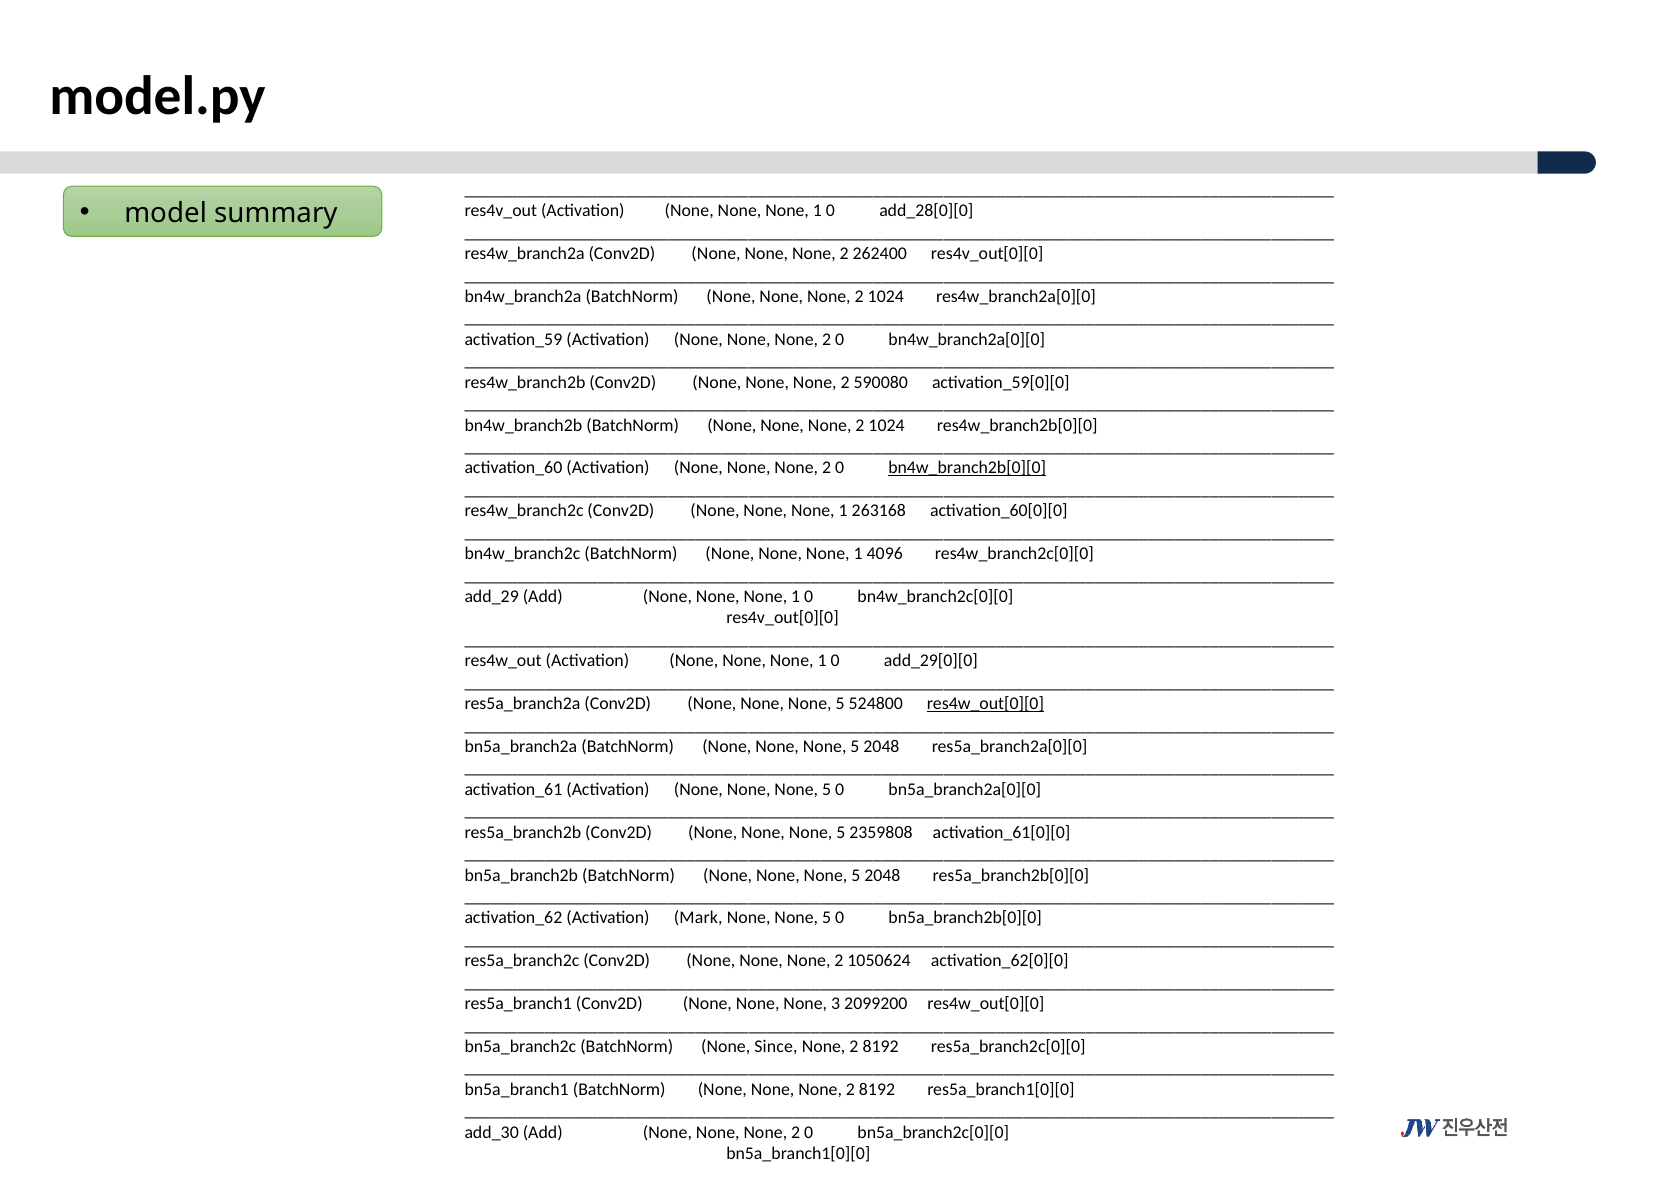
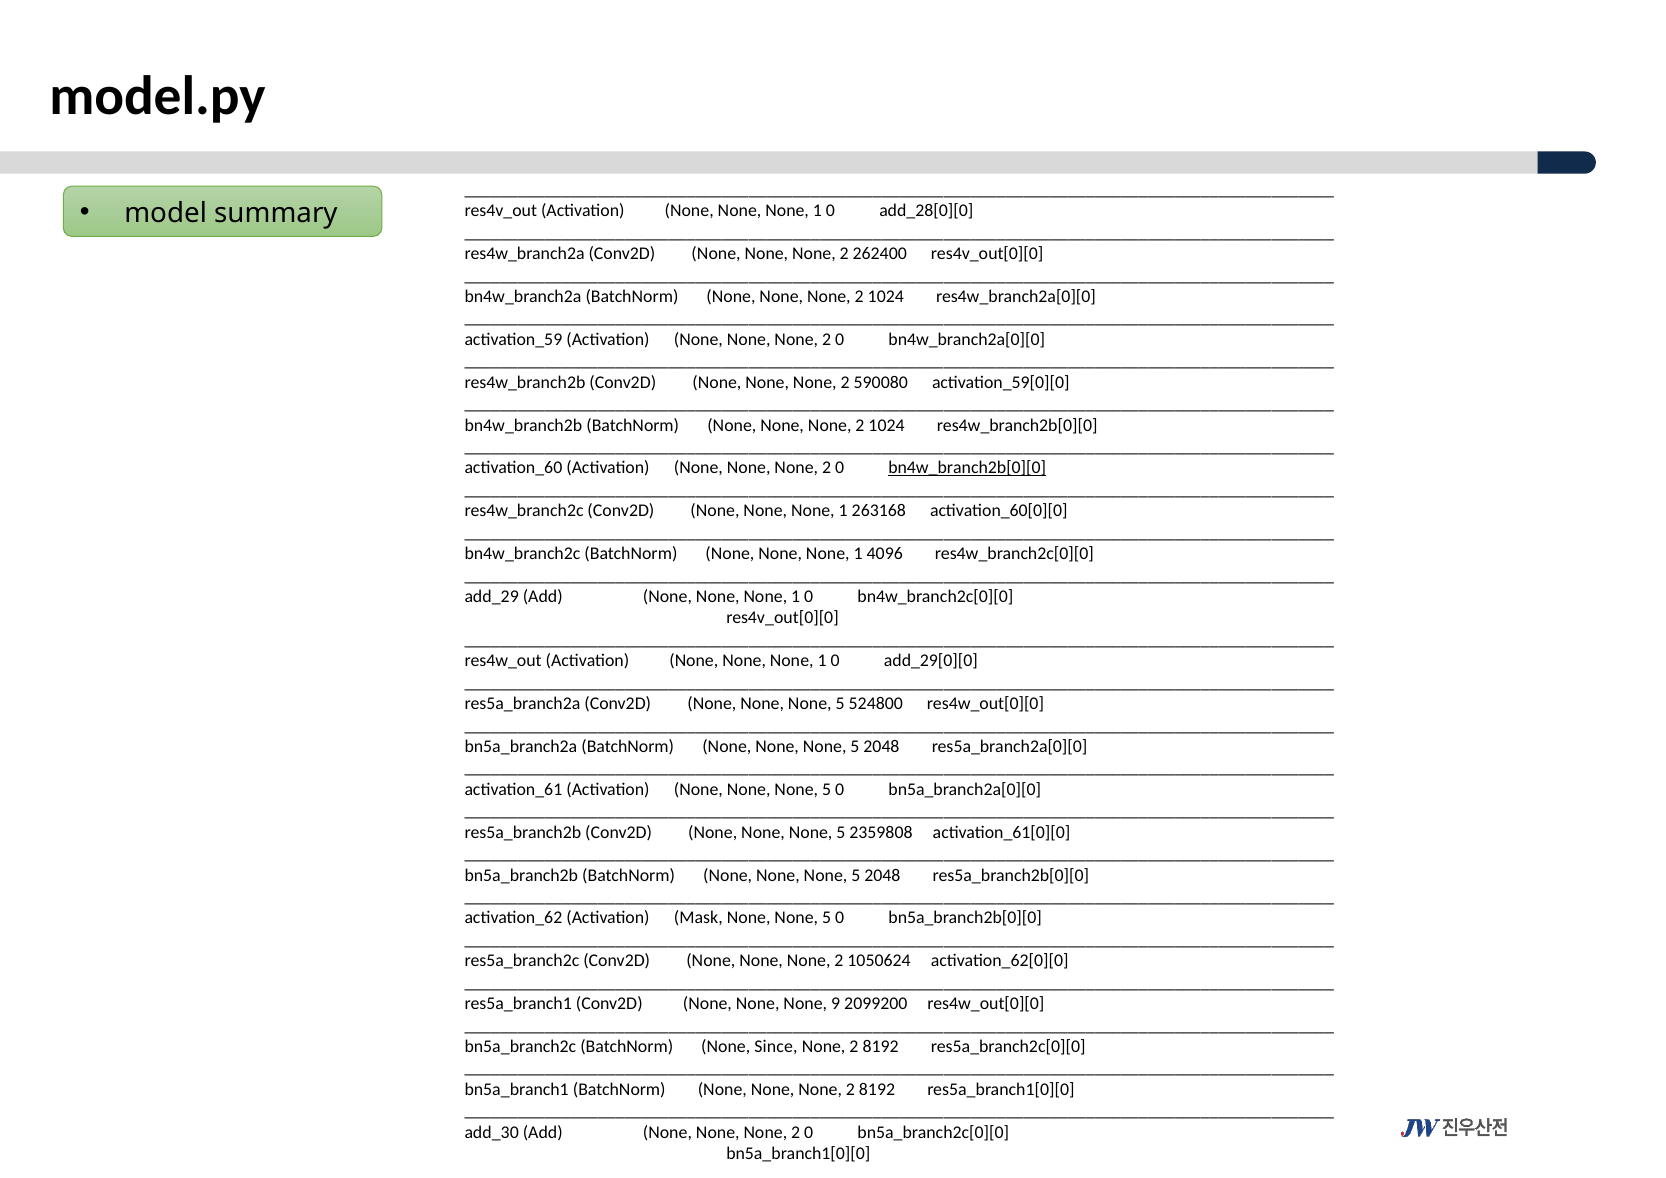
res4w_out[0][0 underline: present -> none (985, 704)
Mark: Mark -> Mask (698, 918)
3: 3 -> 9 (836, 1004)
